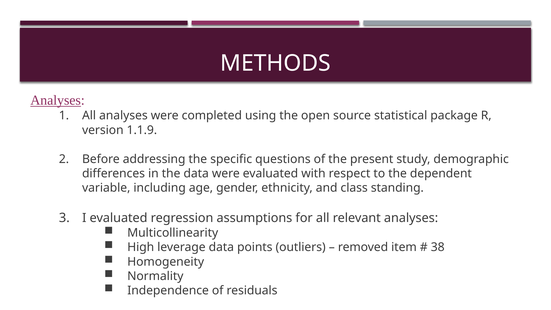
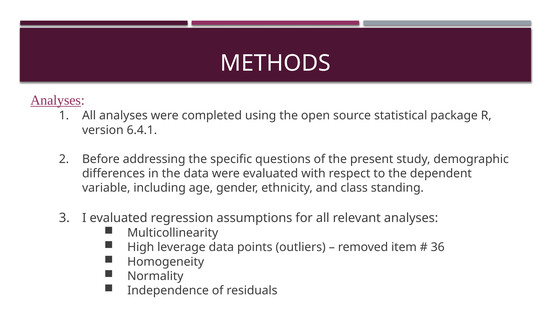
1.1.9: 1.1.9 -> 6.4.1 (142, 130)
38: 38 -> 36 (438, 247)
